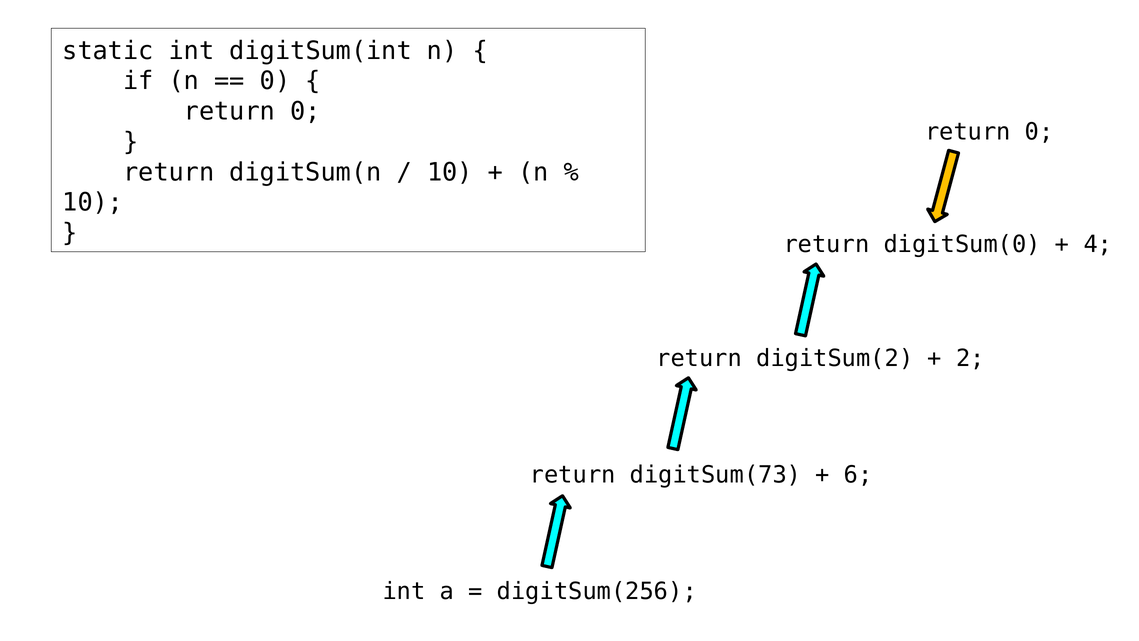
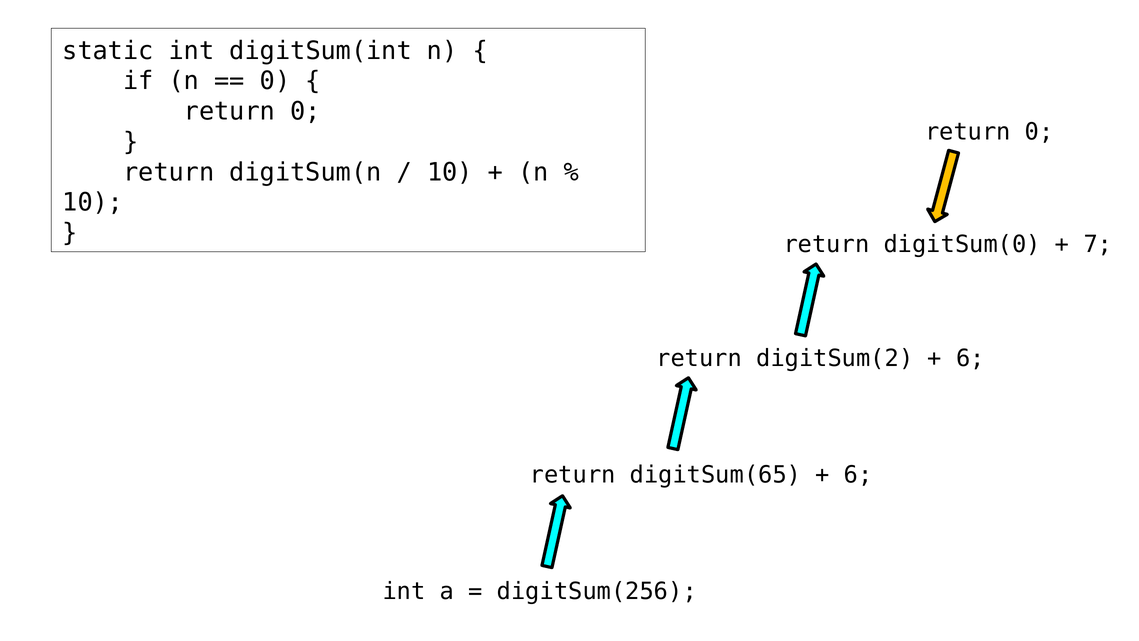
4: 4 -> 7 (1098, 245)
2: 2 -> 6 (970, 358)
digitSum(73: digitSum(73 -> digitSum(65 (715, 475)
